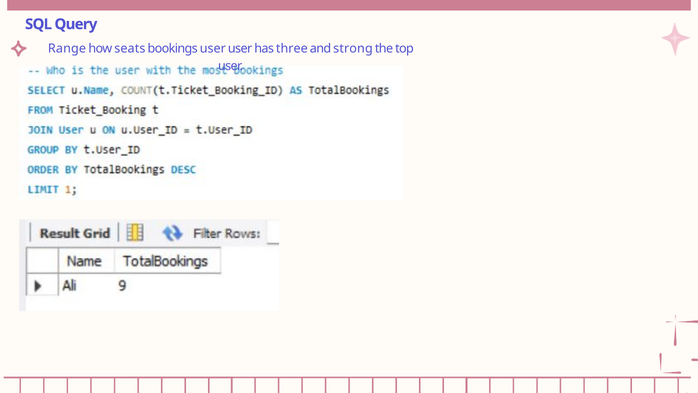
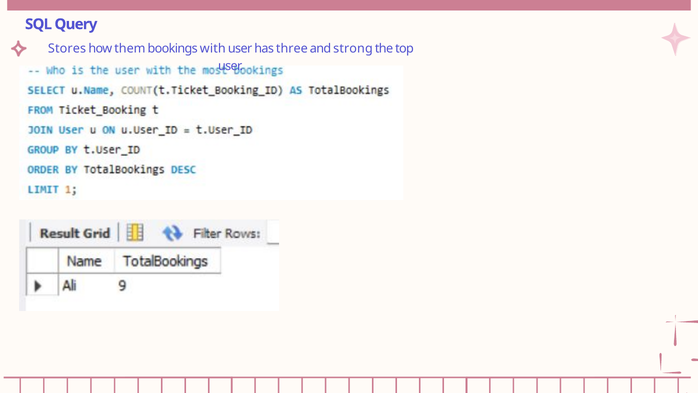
Range: Range -> Stores (67, 48)
seats: seats -> them (130, 48)
bookings user: user -> with (213, 48)
